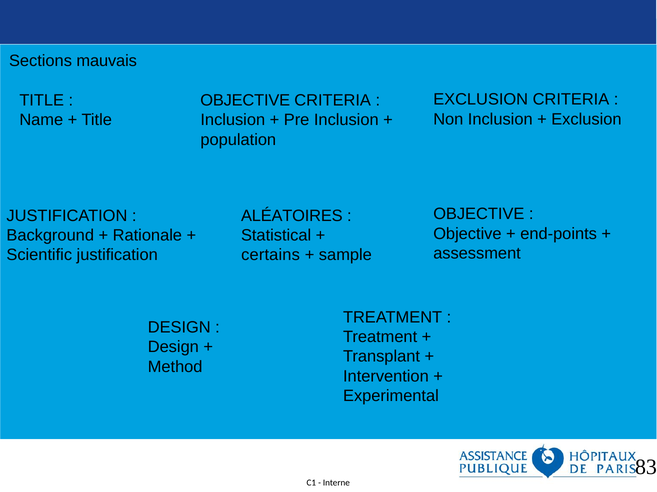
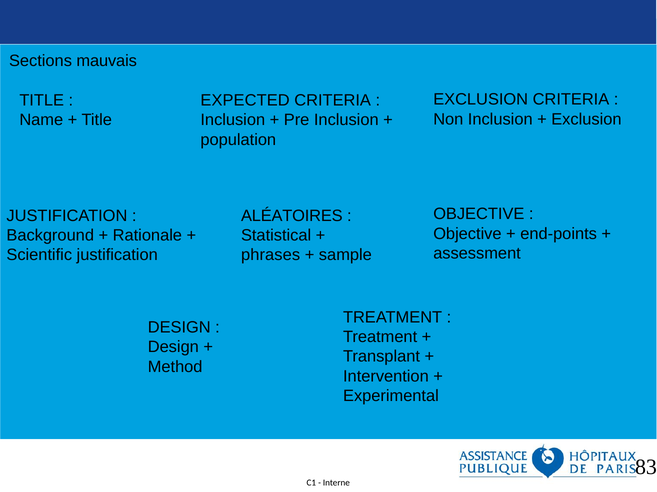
OBJECTIVE: OBJECTIVE -> EXPECTED (245, 101)
certains: certains -> phrases (271, 255)
